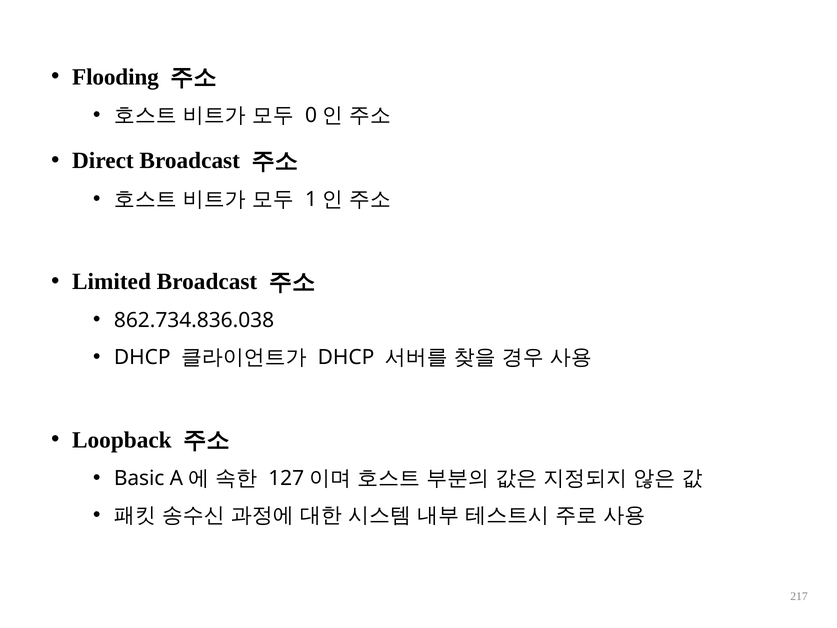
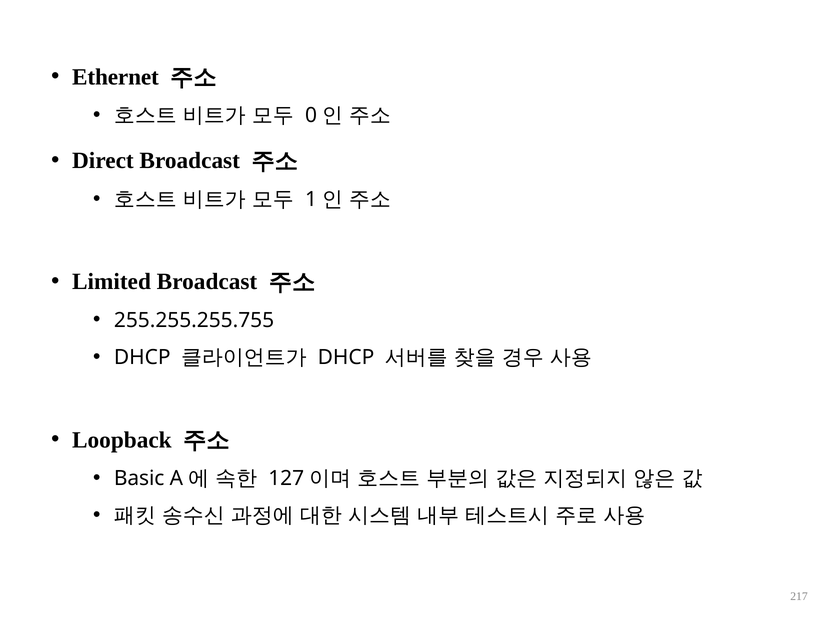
Flooding: Flooding -> Ethernet (115, 77)
862.734.836.038: 862.734.836.038 -> 255.255.255.755 (194, 320)
